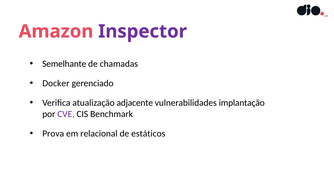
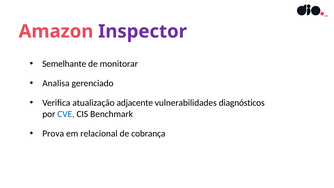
chamadas: chamadas -> monitorar (119, 64)
Docker: Docker -> Analisa (56, 83)
implantação: implantação -> diagnósticos (242, 103)
CVE colour: purple -> blue (66, 114)
estáticos: estáticos -> cobrança (148, 133)
